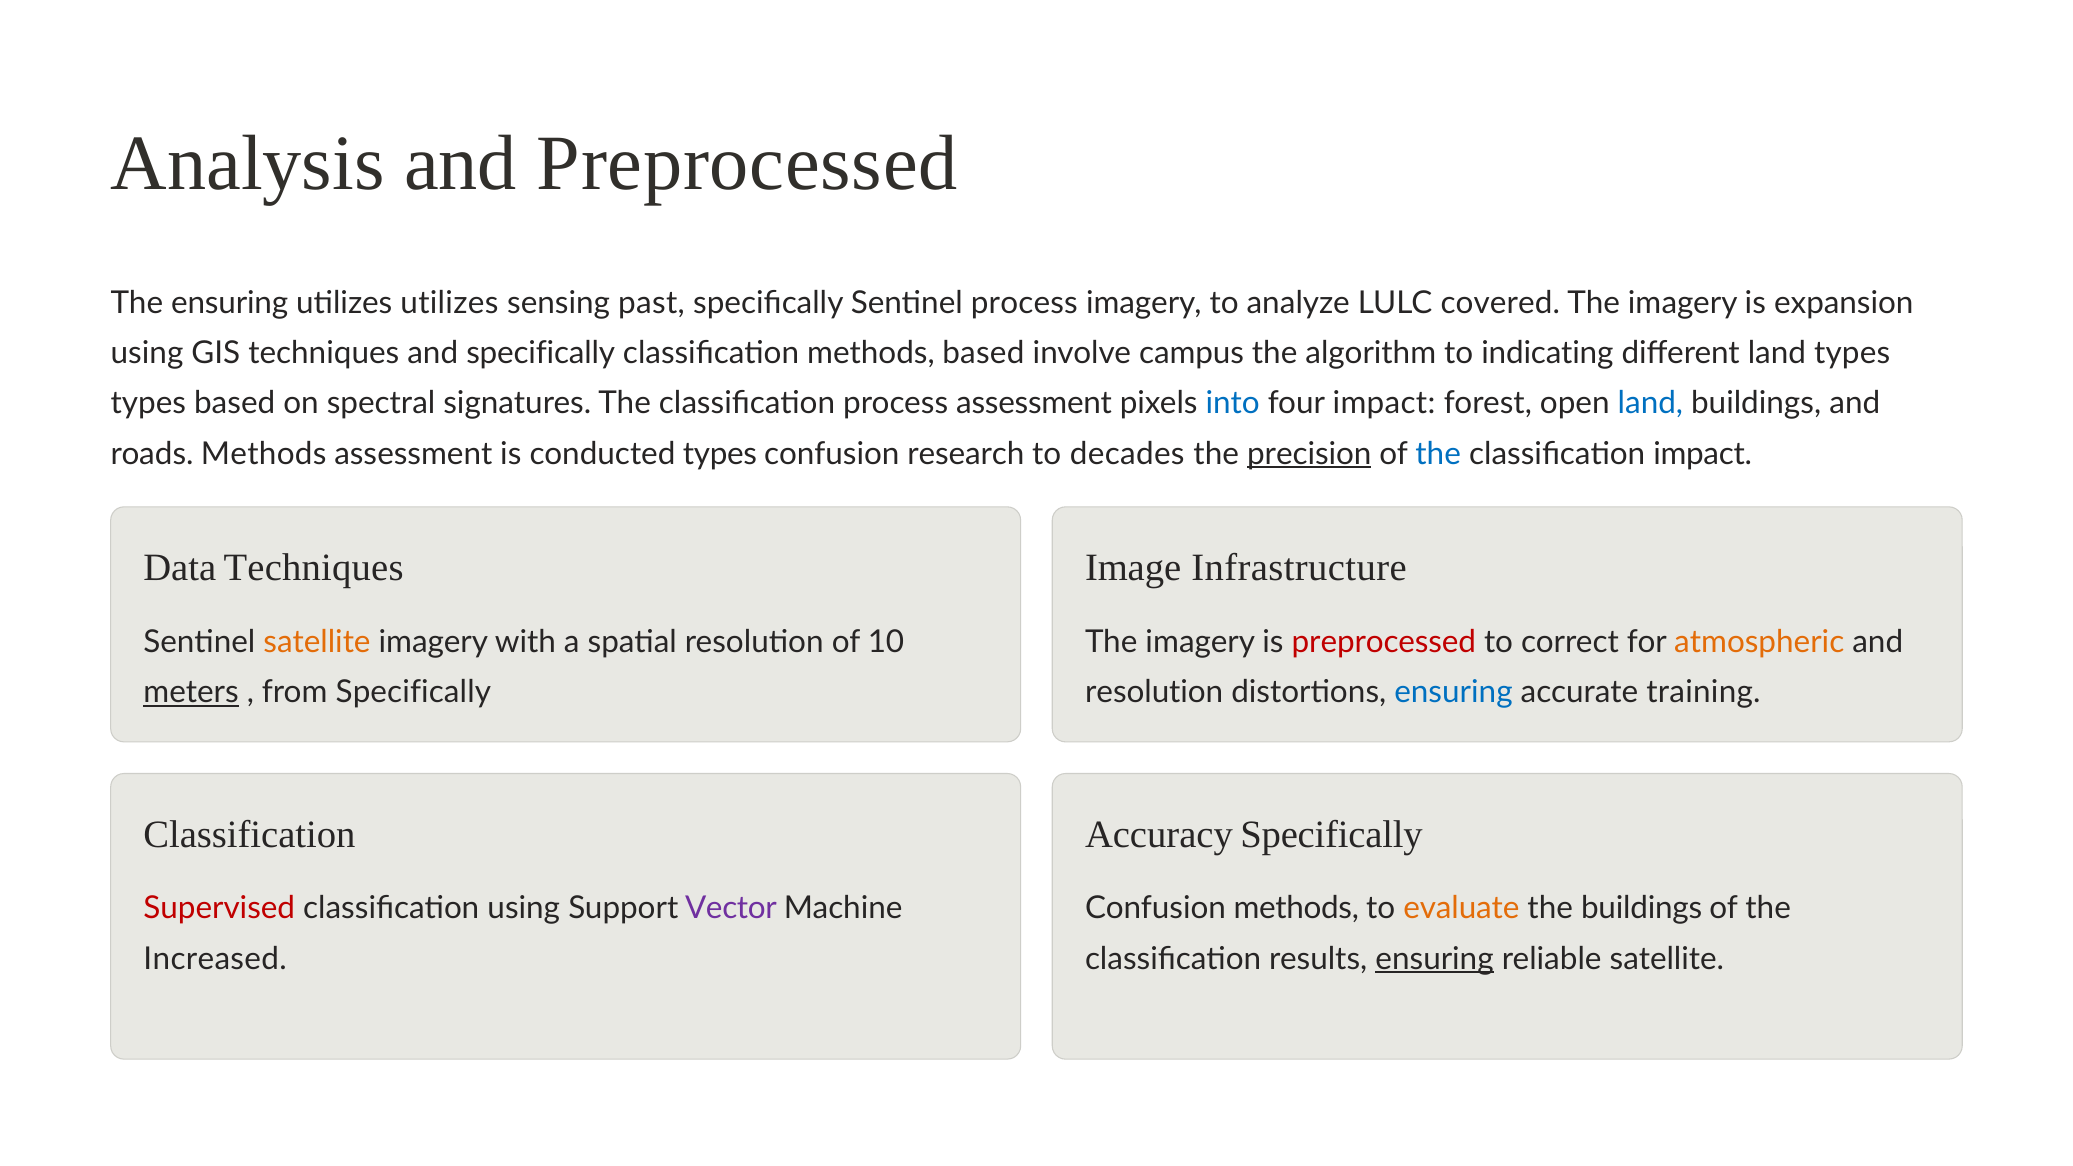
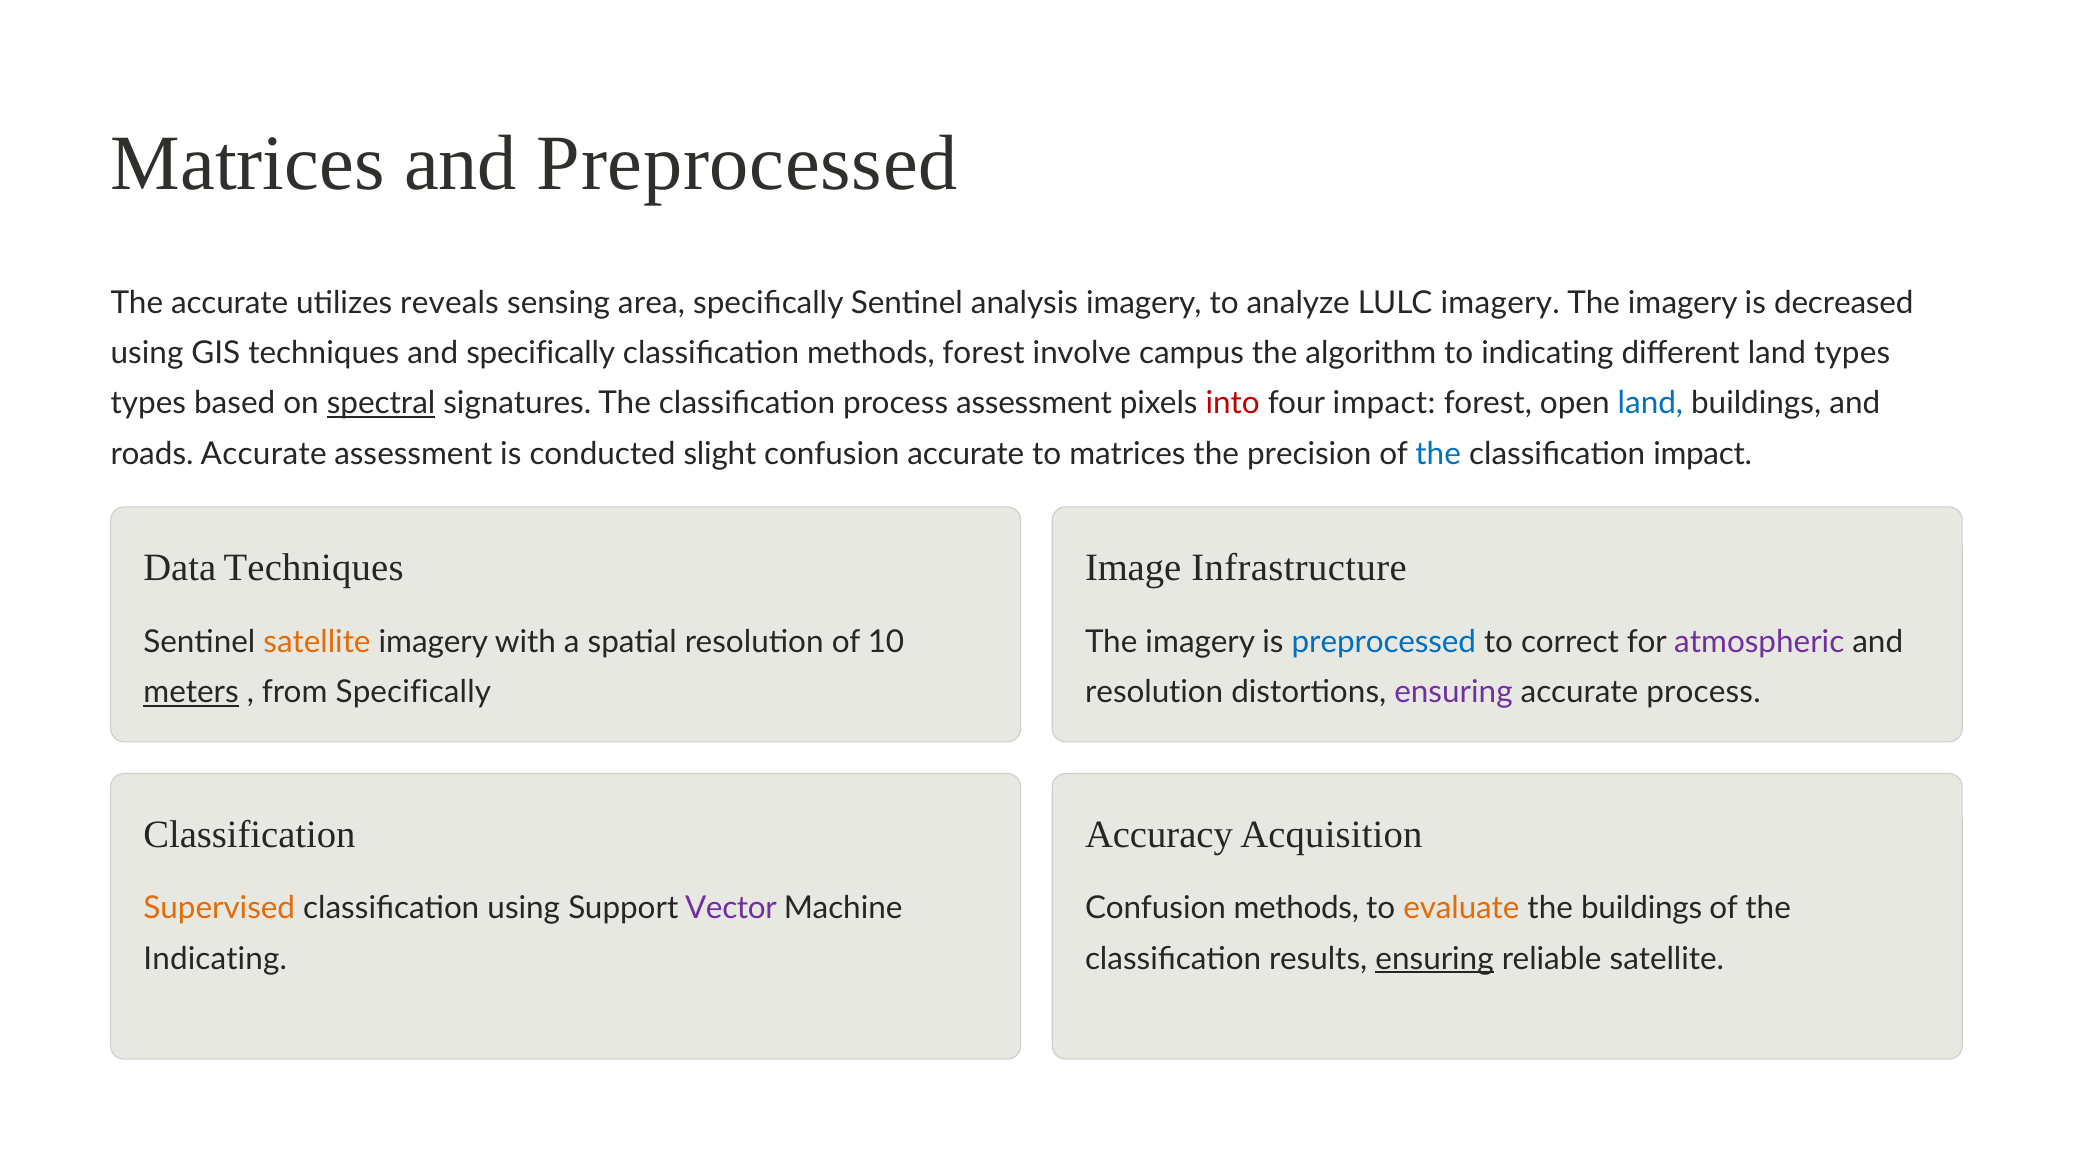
Analysis: Analysis -> Matrices (248, 163)
The ensuring: ensuring -> accurate (230, 303)
utilizes utilizes: utilizes -> reveals (450, 303)
past: past -> area (652, 303)
Sentinel process: process -> analysis (1024, 303)
LULC covered: covered -> imagery (1500, 303)
expansion: expansion -> decreased (1844, 303)
methods based: based -> forest (983, 353)
spectral underline: none -> present (381, 403)
into colour: blue -> red (1233, 403)
roads Methods: Methods -> Accurate (264, 454)
conducted types: types -> slight (720, 454)
confusion research: research -> accurate (966, 454)
to decades: decades -> matrices (1128, 454)
precision underline: present -> none (1309, 454)
preprocessed colour: red -> blue (1384, 642)
atmospheric colour: orange -> purple (1759, 642)
ensuring colour: blue -> purple (1453, 692)
accurate training: training -> process (1703, 692)
Accuracy Specifically: Specifically -> Acquisition (1331, 834)
Supervised colour: red -> orange (219, 908)
Increased: Increased -> Indicating (215, 959)
